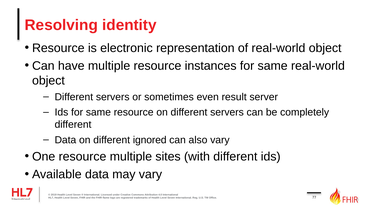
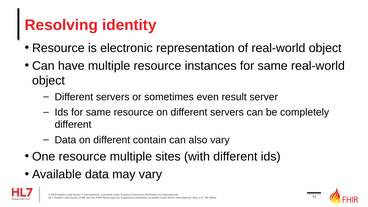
ignored: ignored -> contain (150, 140)
